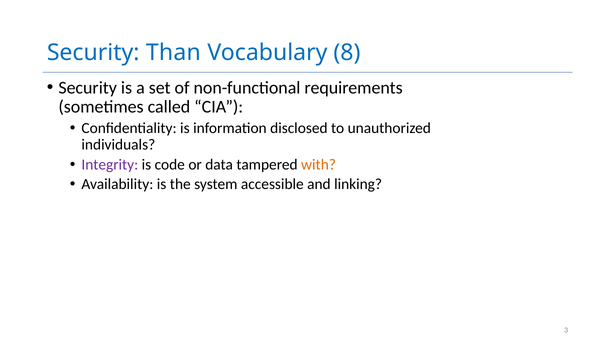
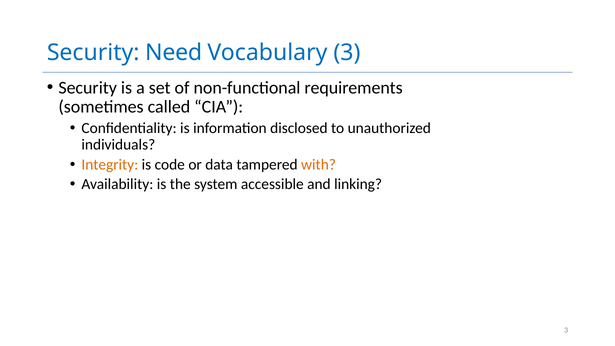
Than: Than -> Need (174, 53)
Vocabulary 8: 8 -> 3 (347, 53)
Integrity colour: purple -> orange (110, 165)
